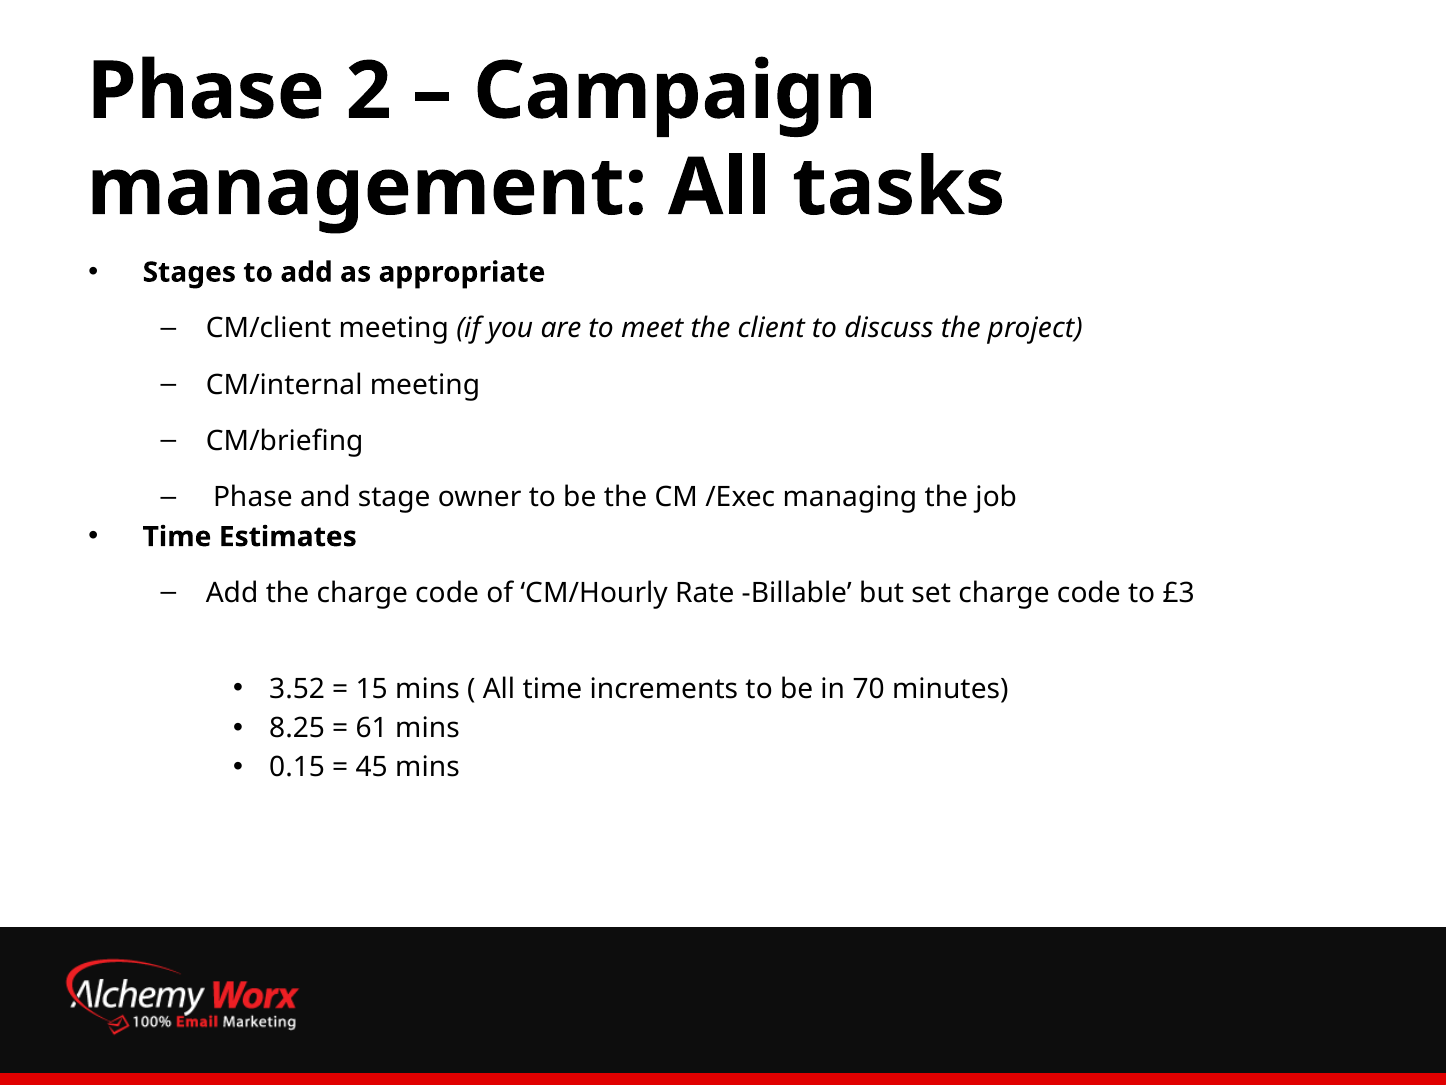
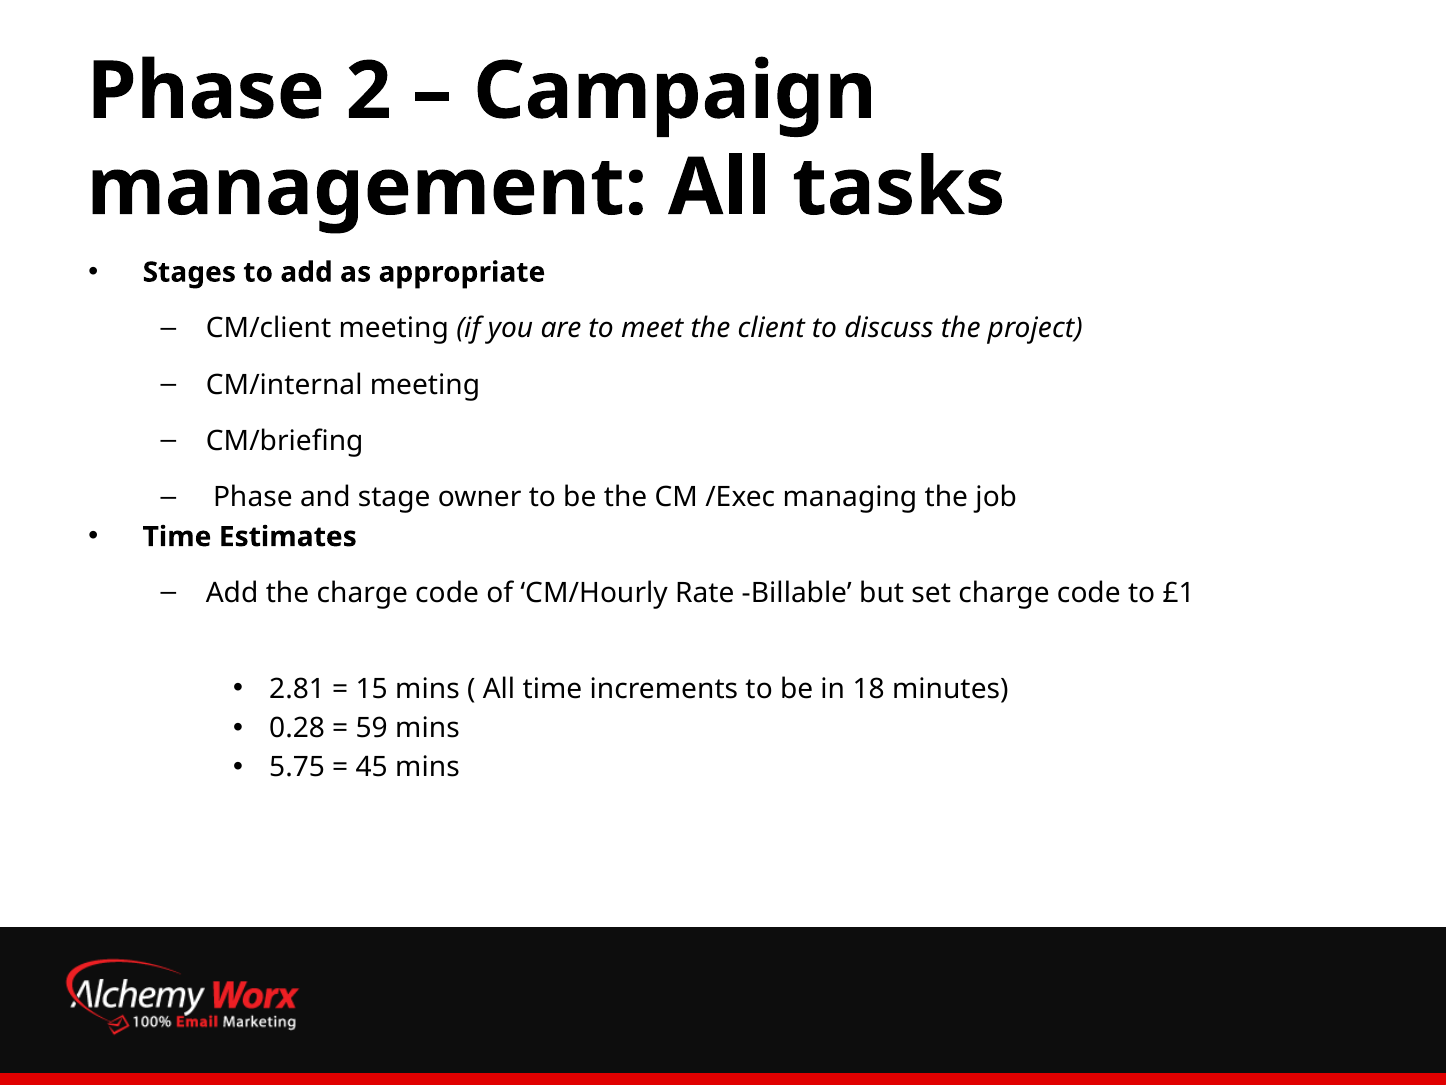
£3: £3 -> £1 (1179, 593)
3.52: 3.52 -> 2.81 (297, 689)
70: 70 -> 18 (869, 689)
8.25: 8.25 -> 0.28 (297, 728)
61: 61 -> 59 (372, 728)
0.15: 0.15 -> 5.75 (297, 767)
